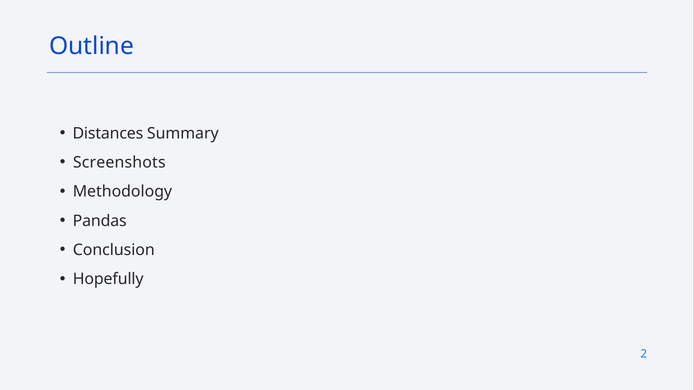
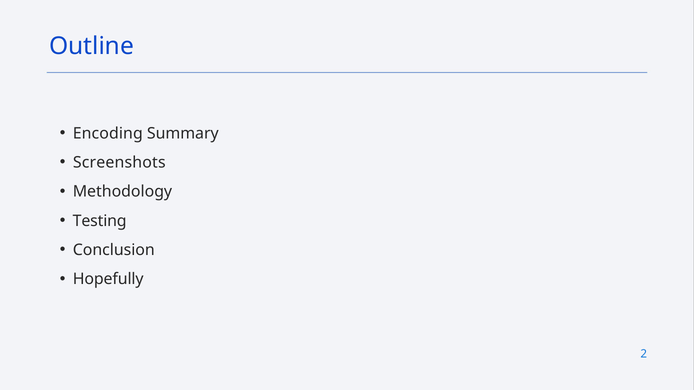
Distances: Distances -> Encoding (108, 134)
Pandas: Pandas -> Testing (100, 221)
